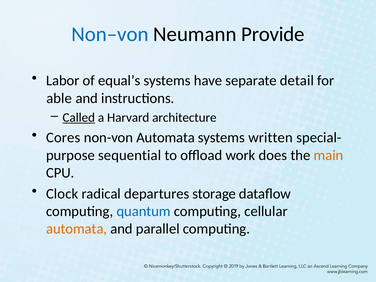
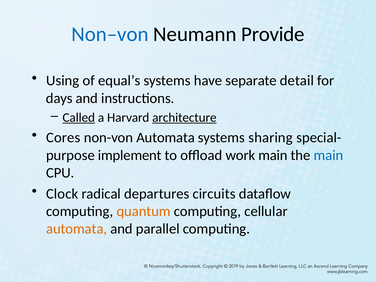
Labor: Labor -> Using (63, 81)
able: able -> days (59, 98)
architecture underline: none -> present (184, 118)
written: written -> sharing (271, 138)
sequential: sequential -> implement (130, 155)
work does: does -> main (273, 155)
main colour: orange -> blue (329, 155)
storage: storage -> circuits (214, 194)
quantum colour: blue -> orange (144, 211)
